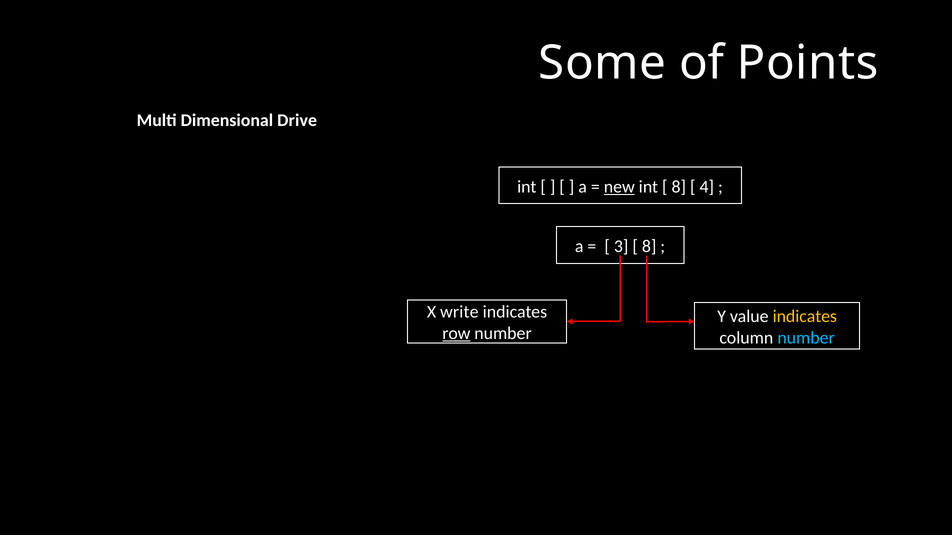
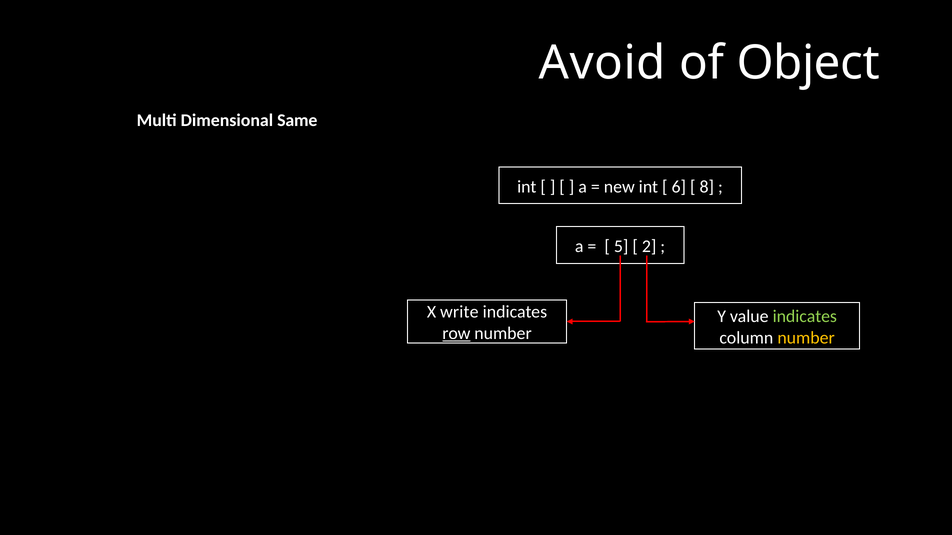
Some: Some -> Avoid (602, 63)
Points: Points -> Object (808, 63)
Drive: Drive -> Same (297, 121)
new underline: present -> none (619, 187)
8: 8 -> 6 (679, 187)
4: 4 -> 8 (707, 187)
3: 3 -> 5 (621, 246)
8: 8 -> 2 (649, 246)
indicates colour: yellow -> light green (805, 317)
number colour: light blue -> yellow (806, 338)
